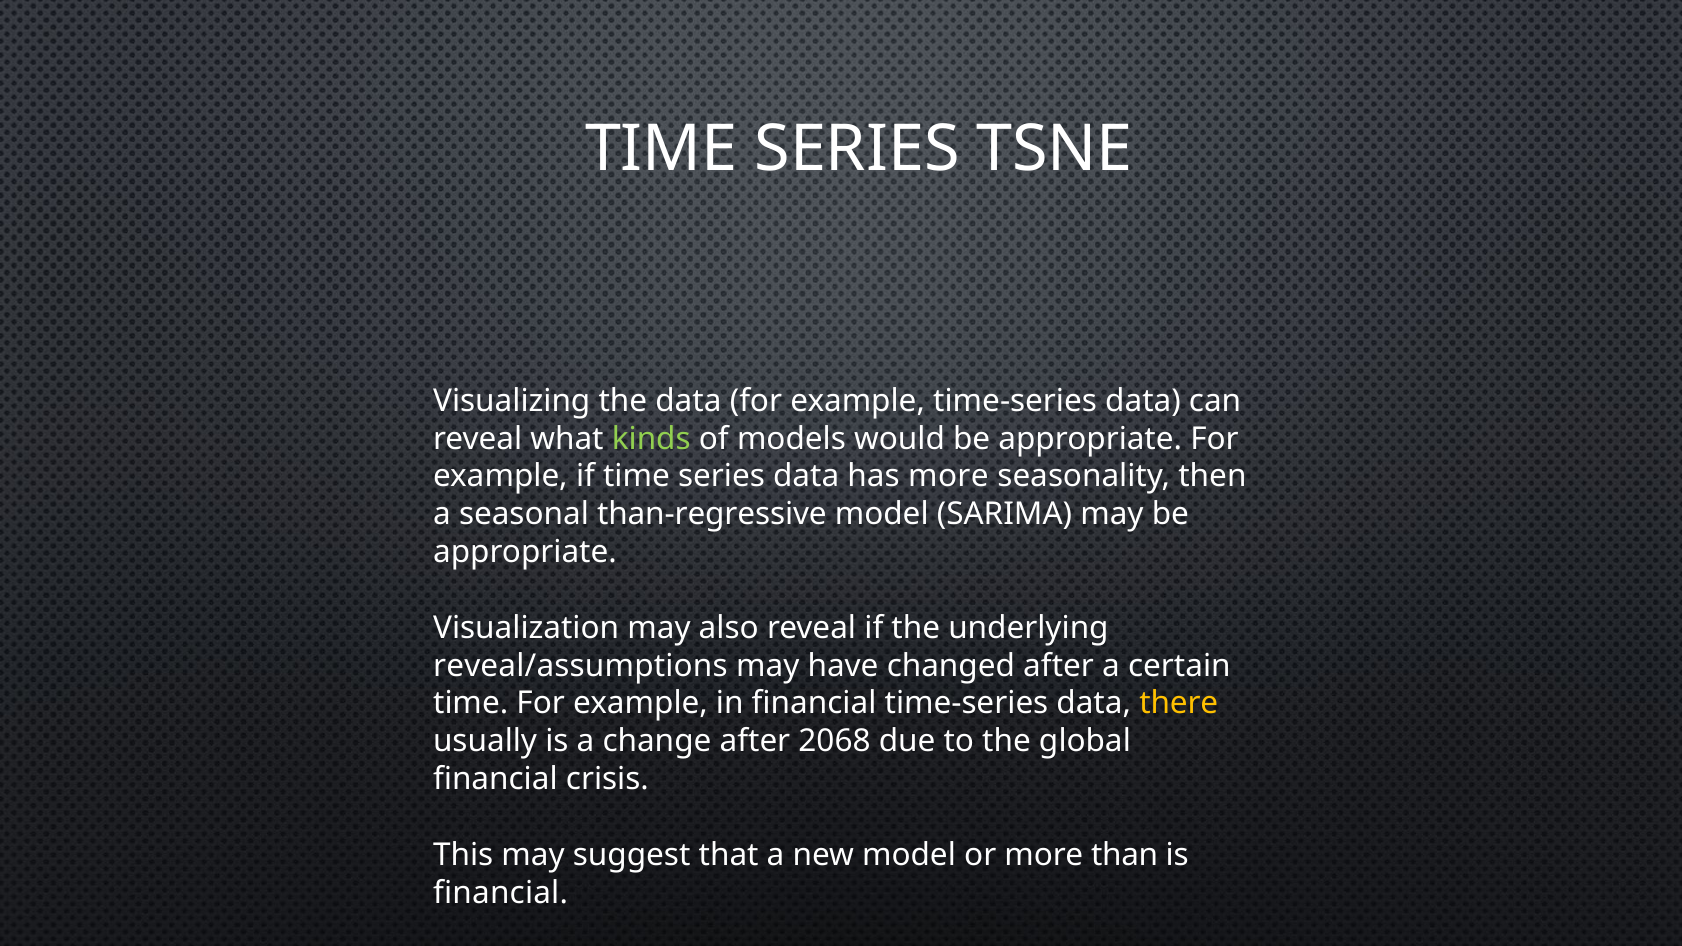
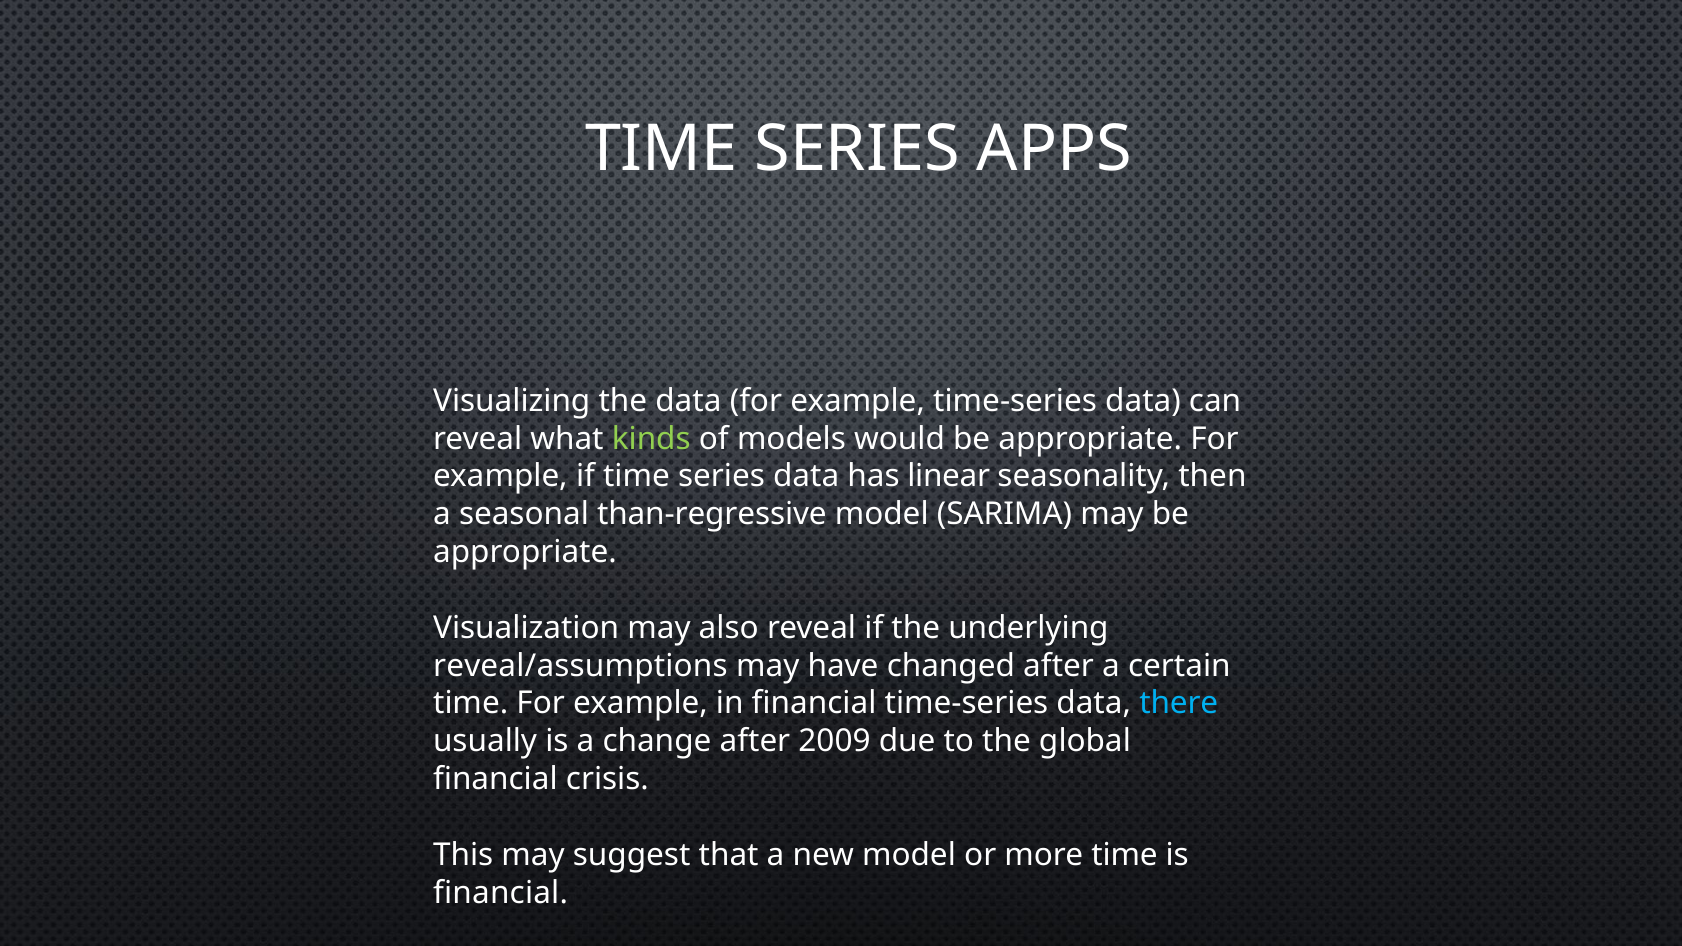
TSNE: TSNE -> APPS (1054, 149)
has more: more -> linear (949, 477)
there colour: yellow -> light blue (1179, 704)
2068: 2068 -> 2009 (835, 742)
more than: than -> time (1124, 855)
